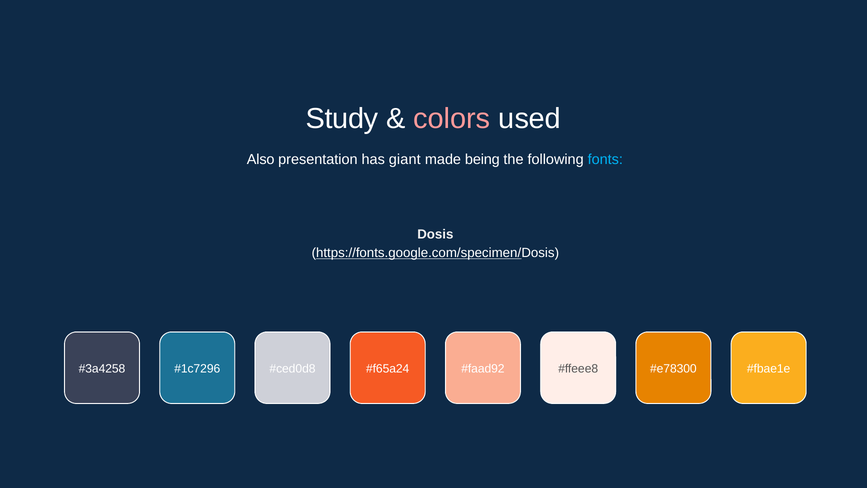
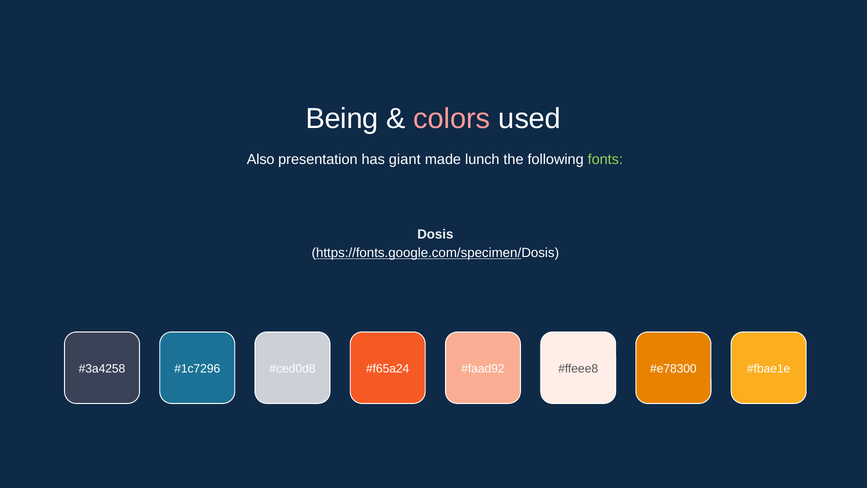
Study: Study -> Being (342, 119)
being: being -> lunch (482, 159)
fonts colour: light blue -> light green (605, 159)
